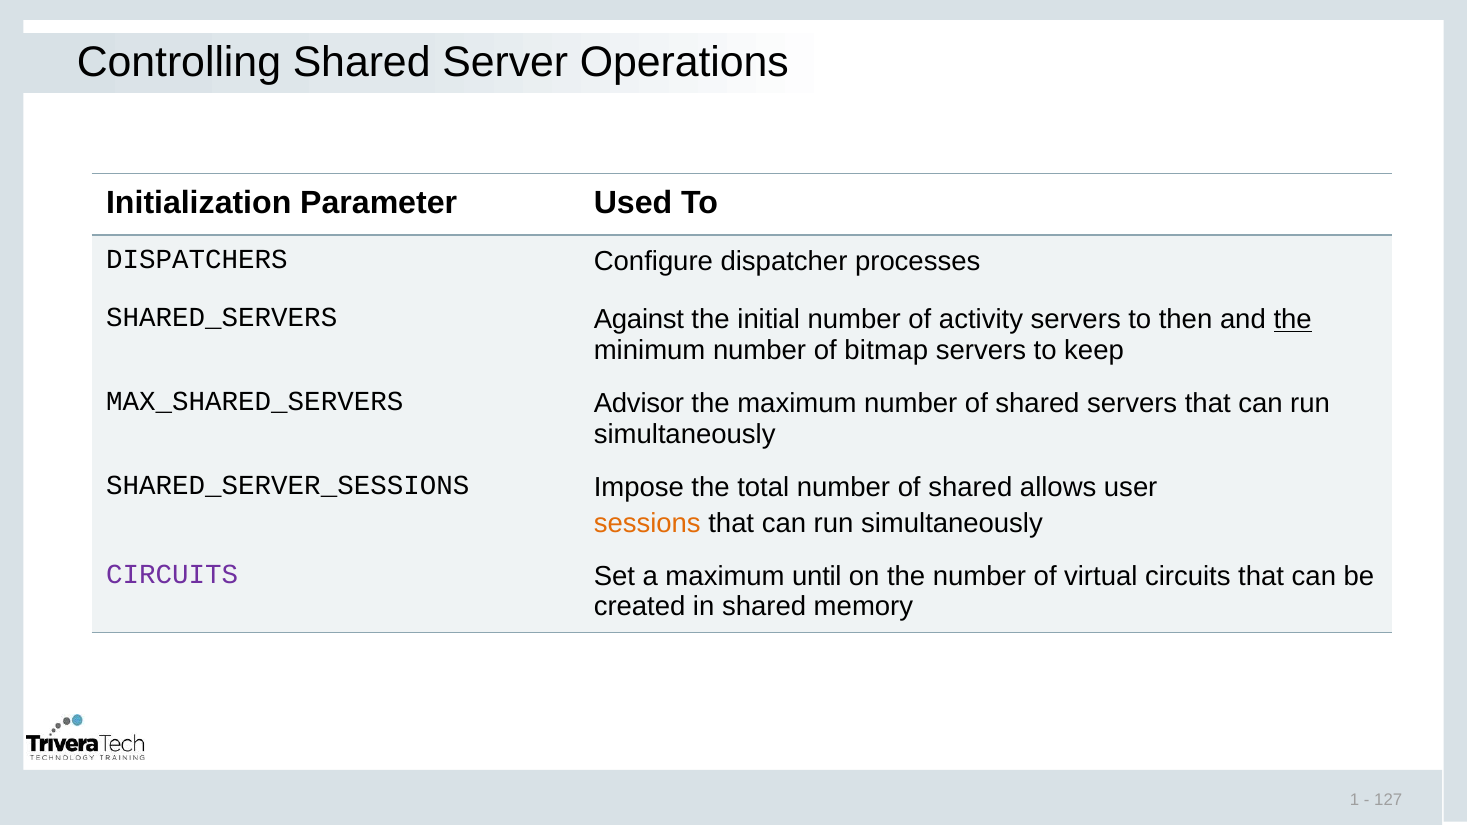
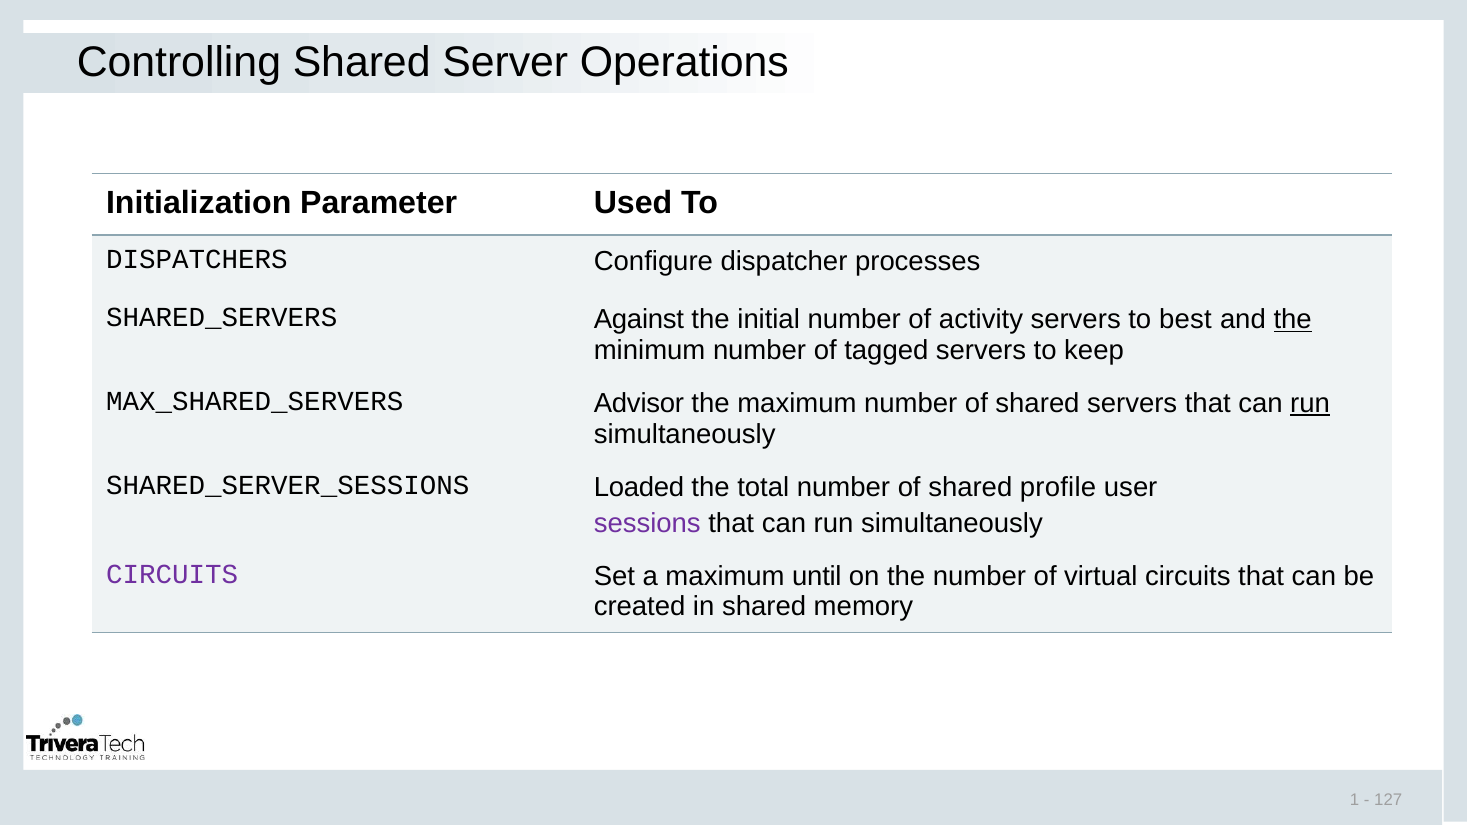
then: then -> best (1185, 320)
bitmap: bitmap -> tagged (886, 351)
run underline: none -> present (1310, 404)
Impose: Impose -> Loaded (639, 487)
allows: allows -> profile (1058, 487)
sessions colour: orange -> purple (647, 524)
